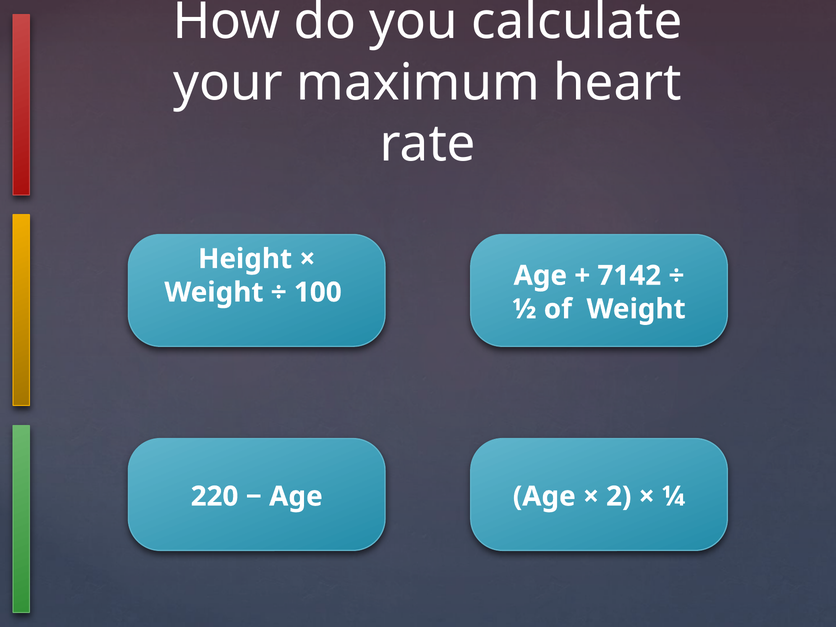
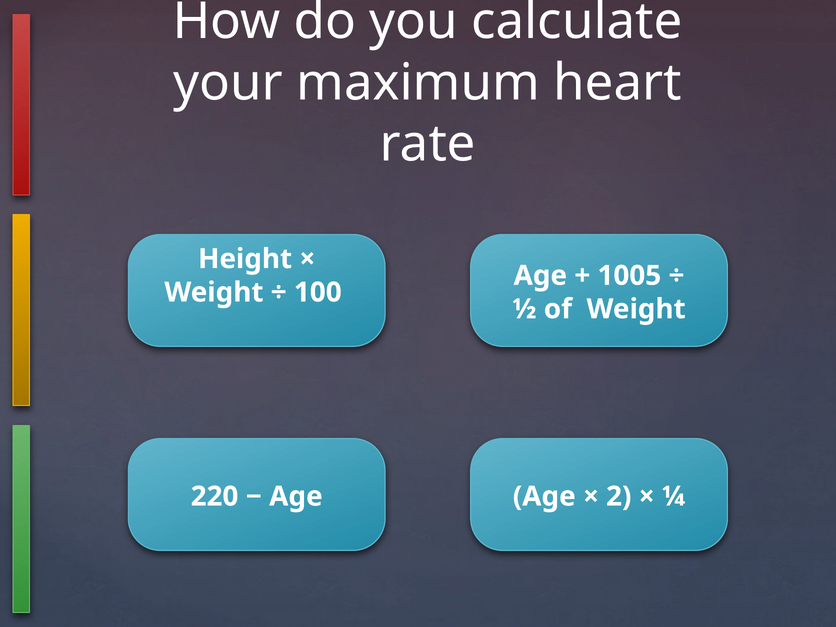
7142: 7142 -> 1005 (629, 276)
